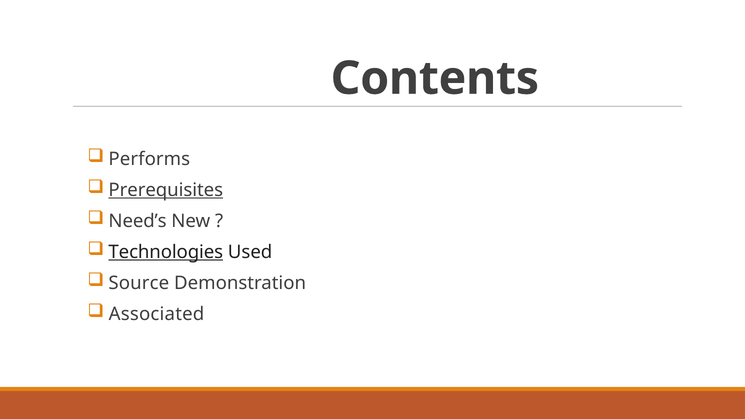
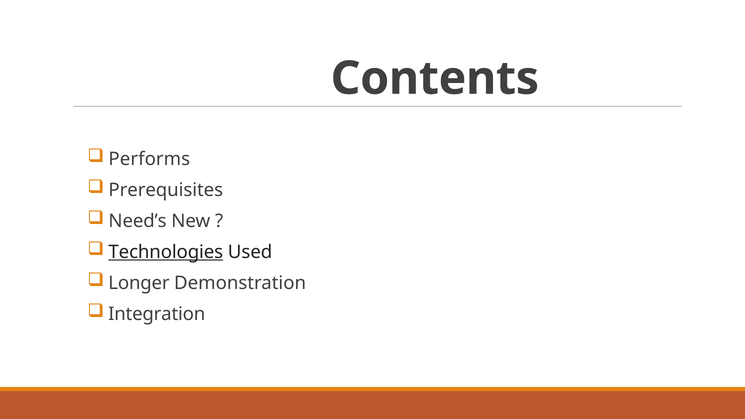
Prerequisites underline: present -> none (166, 190)
Source: Source -> Longer (139, 283)
Associated: Associated -> Integration (157, 314)
